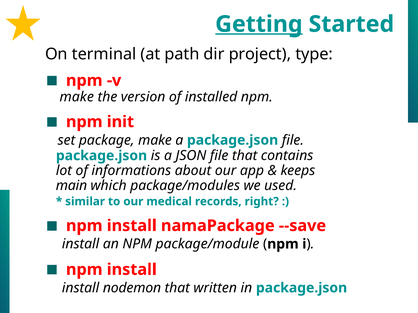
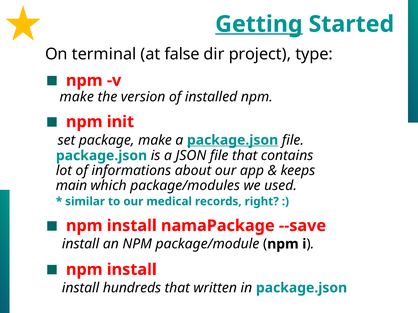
path: path -> false (182, 54)
package.json underline: none -> present (233, 140)
nodemon: nodemon -> hundreds (132, 288)
